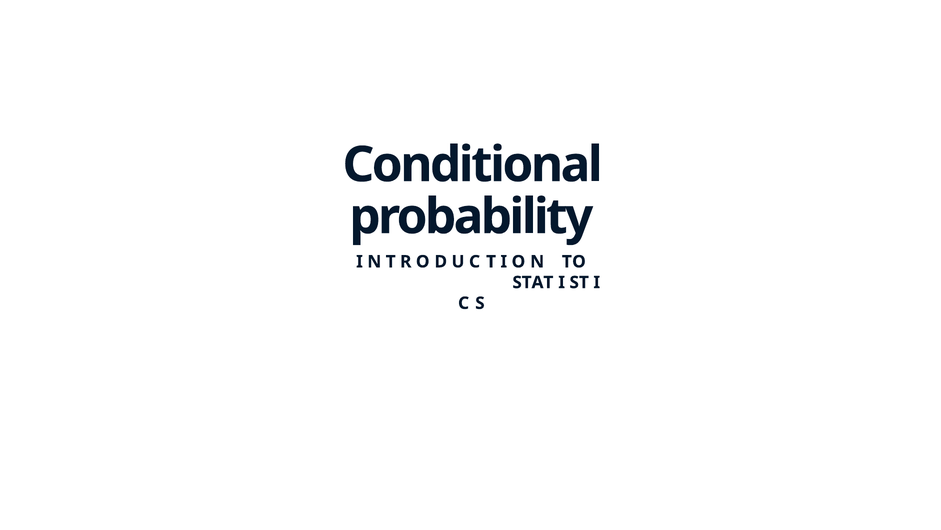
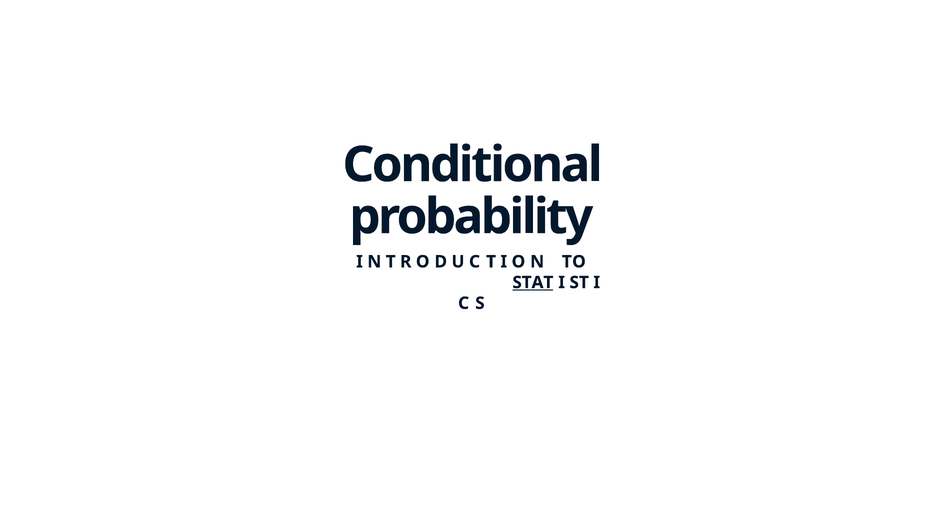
STAT underline: none -> present (533, 282)
